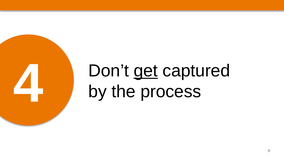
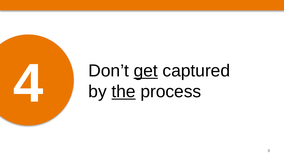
the underline: none -> present (124, 92)
